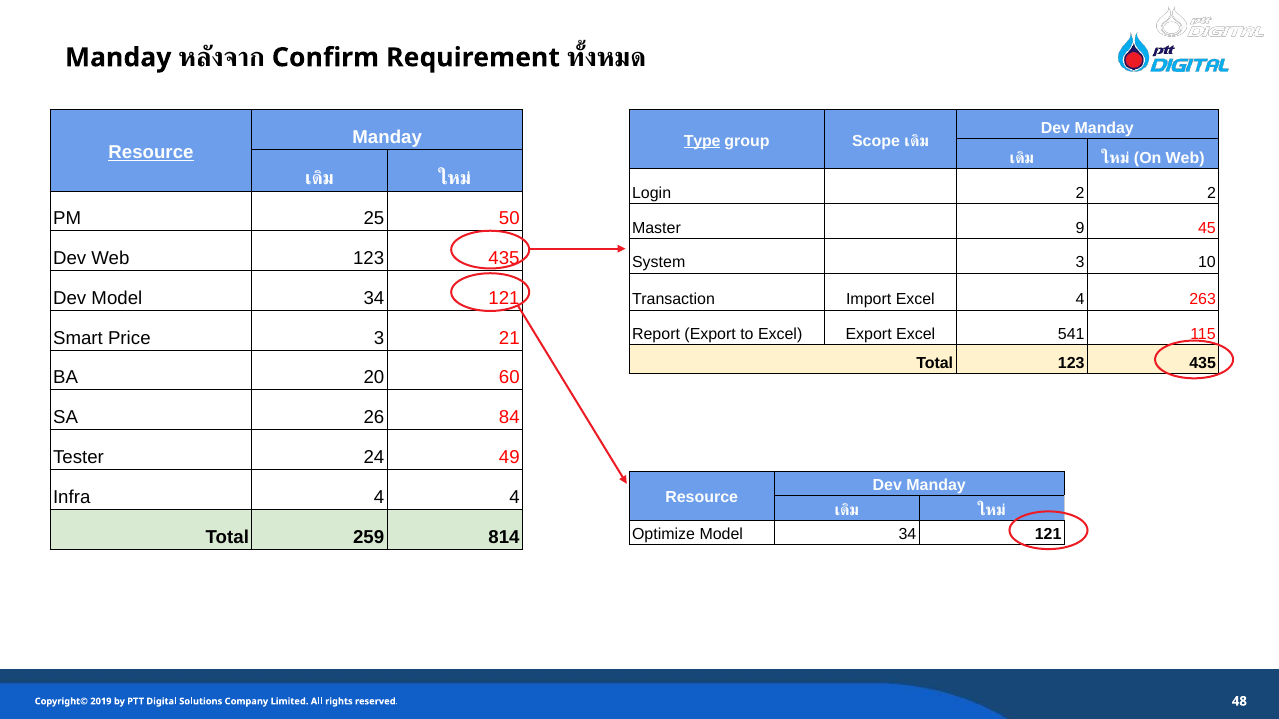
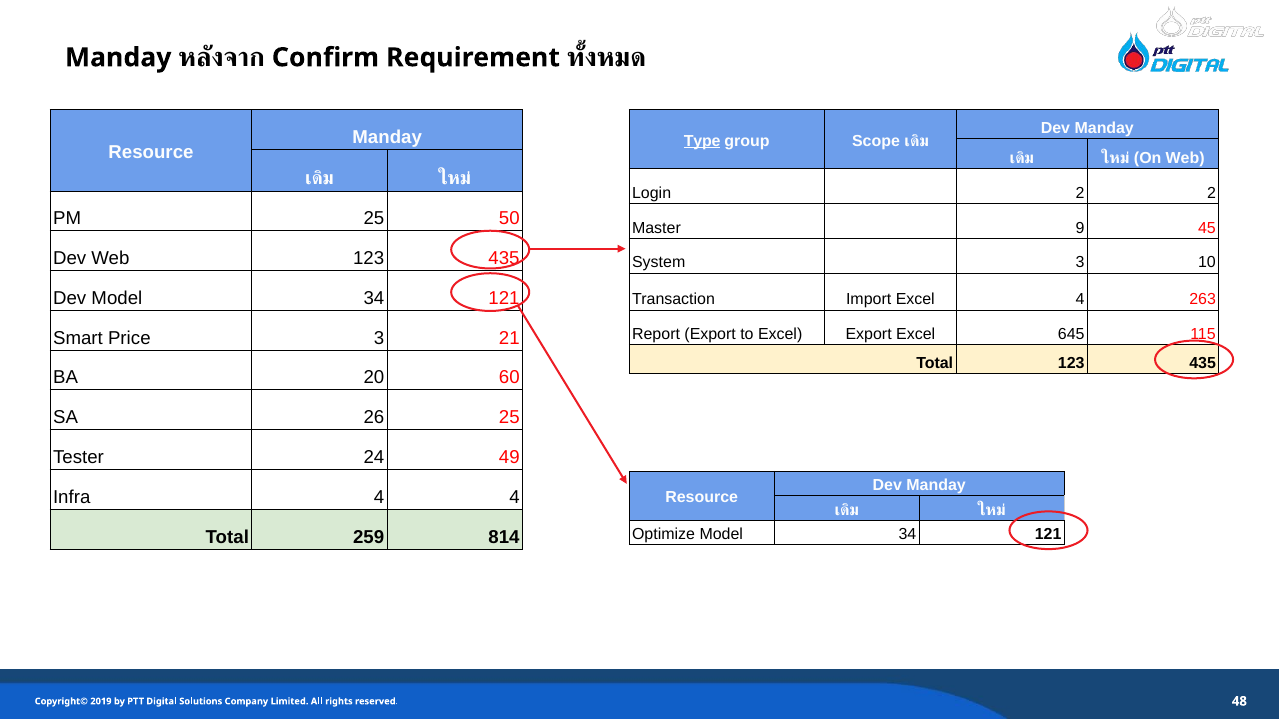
Resource underline: present -> none (151, 152)
541: 541 -> 645 (1071, 334)
26 84: 84 -> 25 (509, 418)
